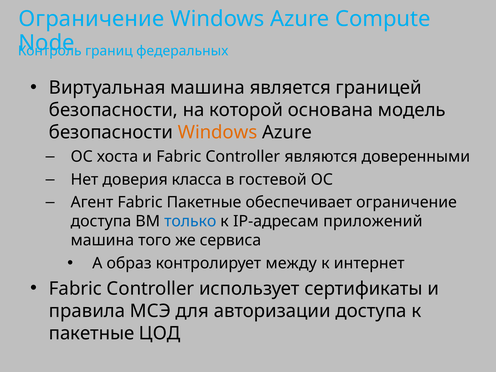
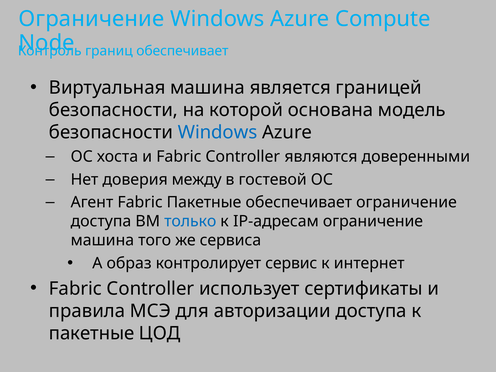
границ федеральных: федеральных -> обеспечивает (182, 51)
Windows colour: orange -> blue (218, 132)
класса: класса -> между (197, 180)
IP-адресам приложений: приложений -> ограничение (373, 221)
между: между -> сервис (291, 263)
